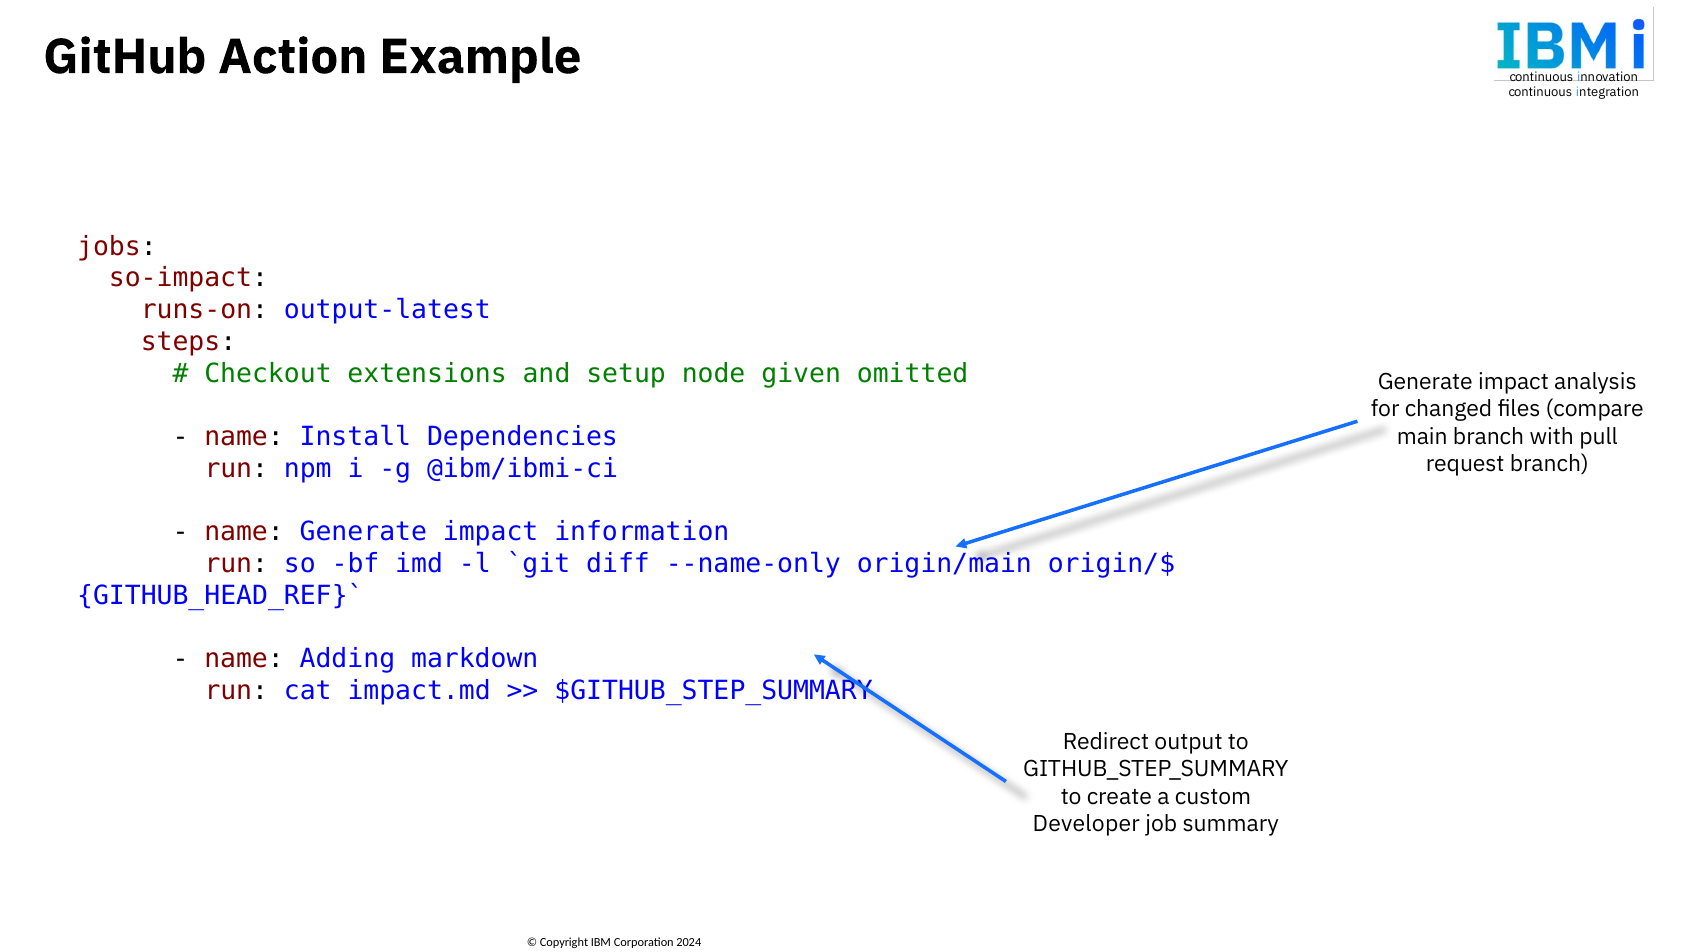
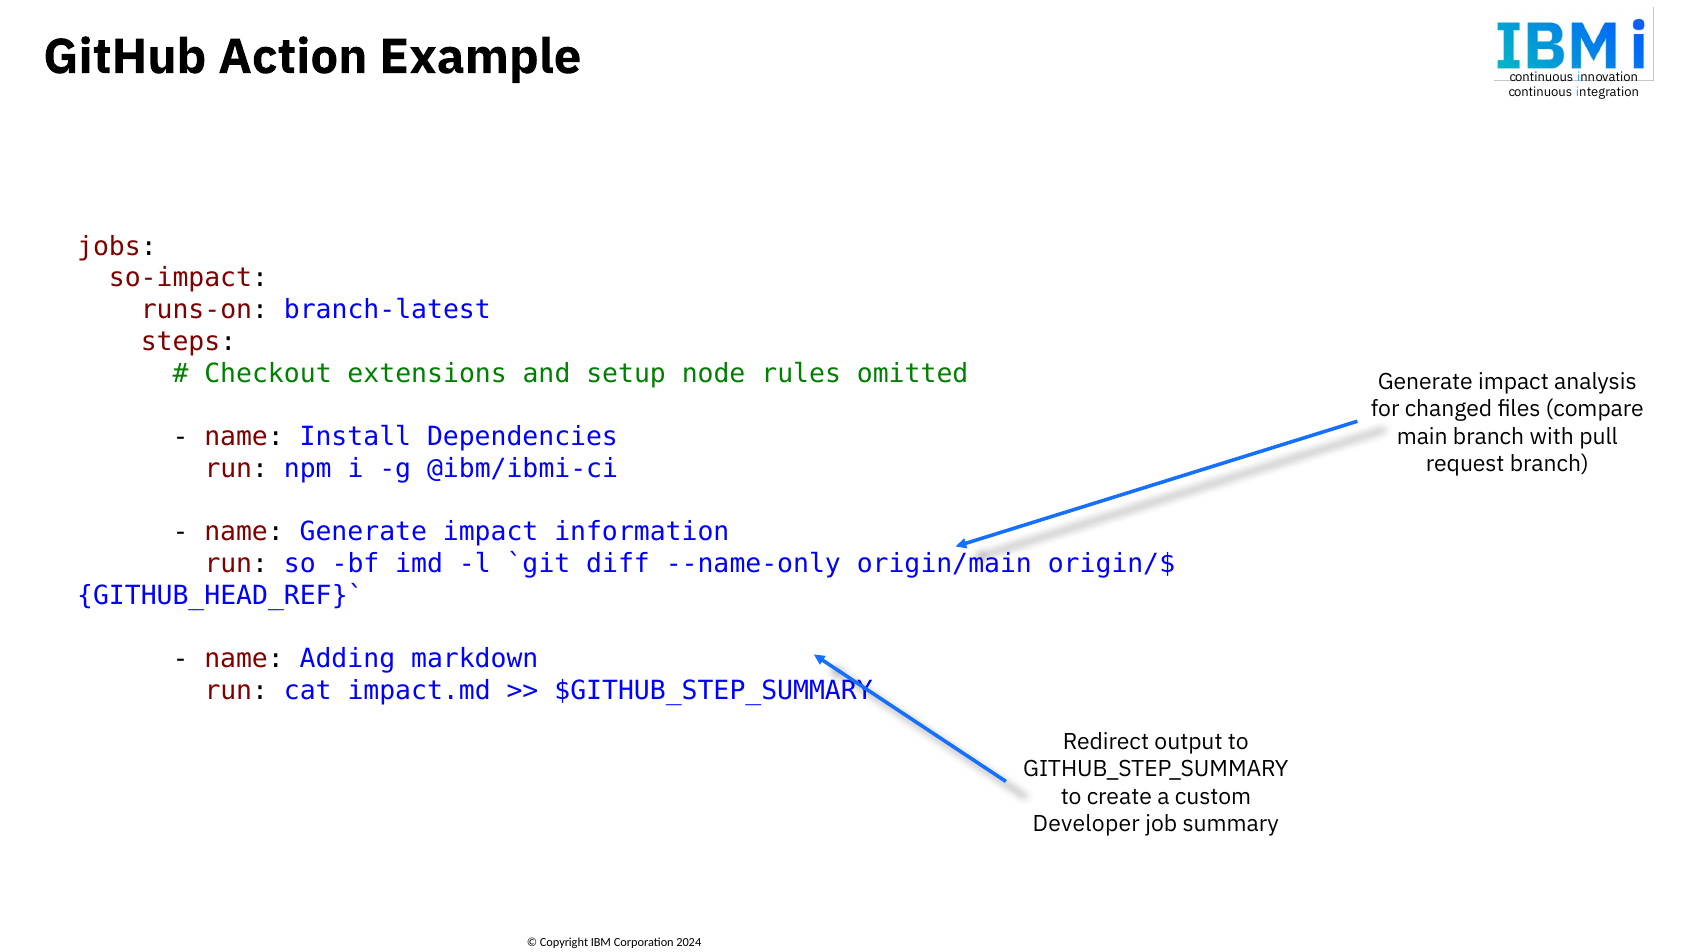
output-latest: output-latest -> branch-latest (387, 310)
given: given -> rules (801, 374)
